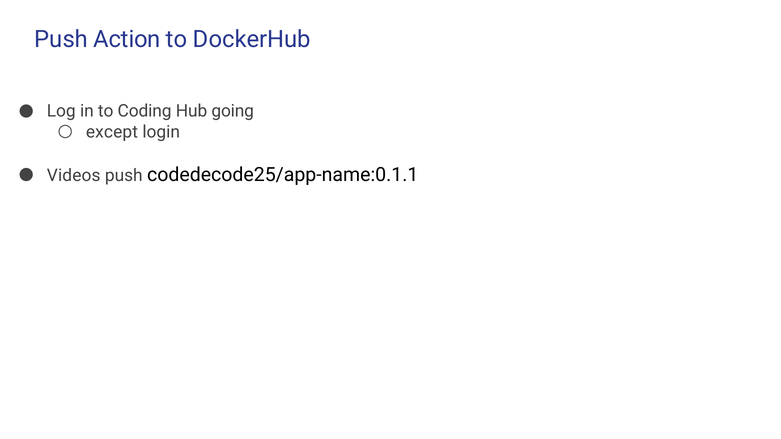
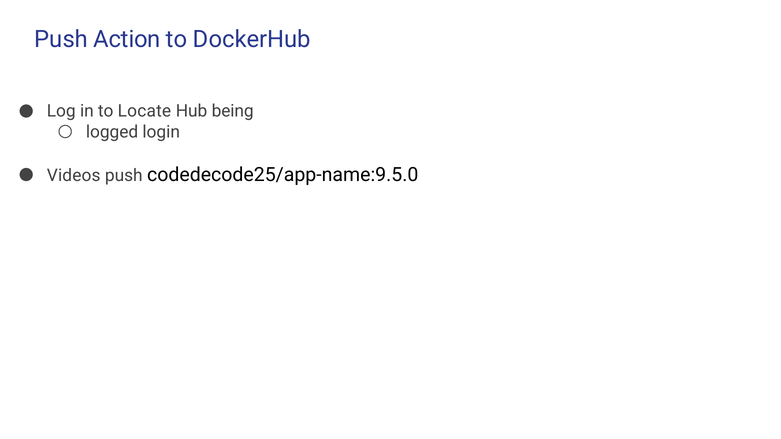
Coding: Coding -> Locate (144, 111)
going: going -> being (233, 111)
except: except -> logged (112, 132)
codedecode25/app-name:0.1.1: codedecode25/app-name:0.1.1 -> codedecode25/app-name:9.5.0 (283, 175)
